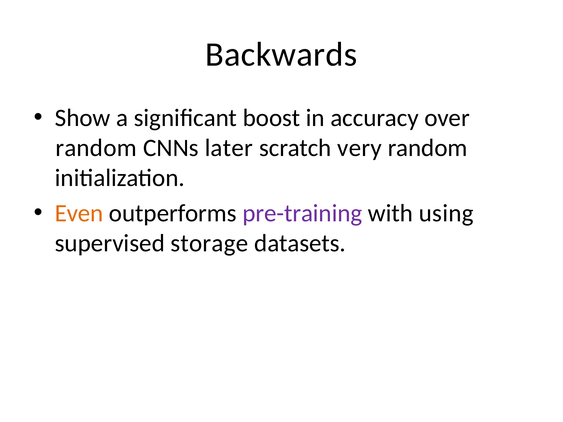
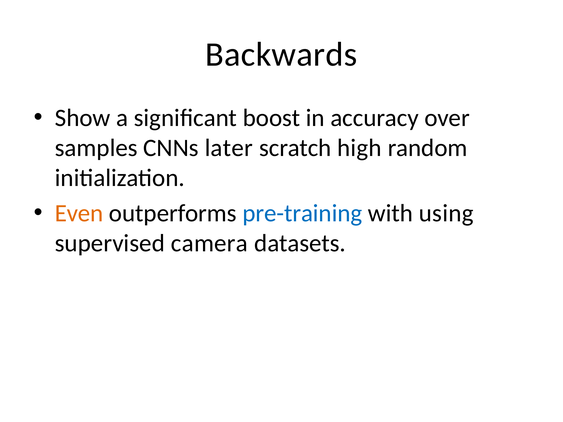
random: random -> samples (96, 148)
very: very -> high (360, 148)
pre-training colour: purple -> blue (302, 213)
storage: storage -> camera (209, 243)
